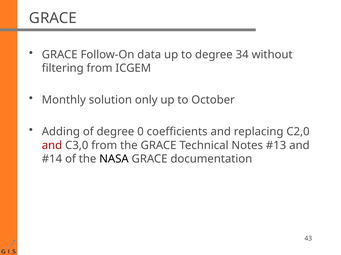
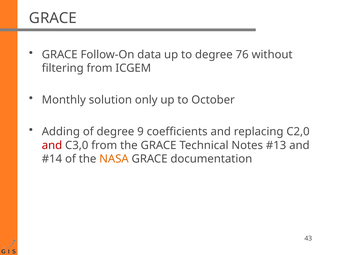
34: 34 -> 76 (242, 55)
0: 0 -> 9 (140, 132)
NASA colour: black -> orange (114, 159)
